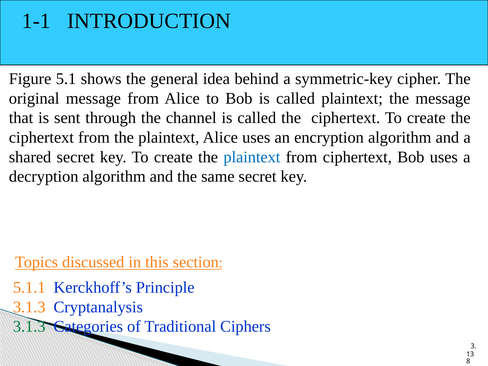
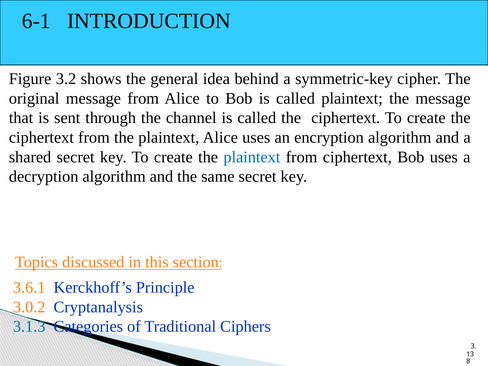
1-1: 1-1 -> 6-1 (36, 21)
5.1: 5.1 -> 3.2 (66, 79)
5.1.1: 5.1.1 -> 3.6.1 (29, 287)
3.1.3: 3.1.3 -> 3.0.2 (29, 307)
3.1.3 colour: green -> blue (29, 326)
